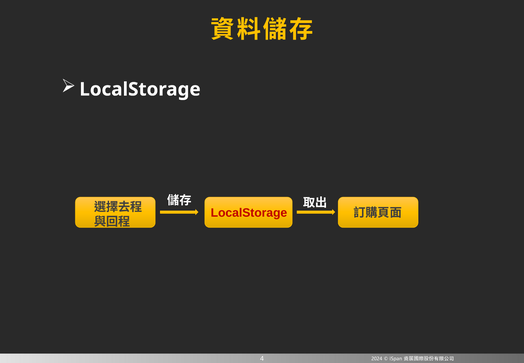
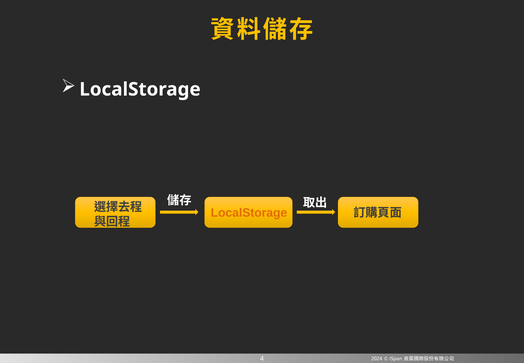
LocalStorage colour: red -> orange (249, 213)
